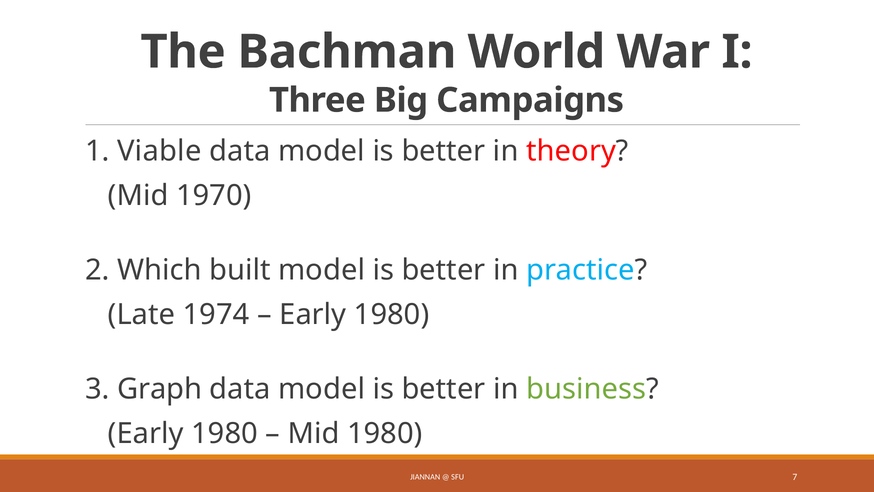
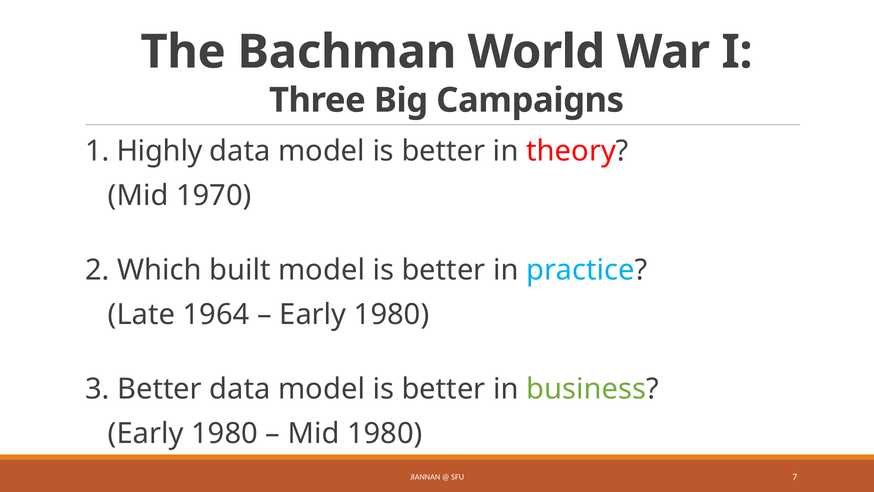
Viable: Viable -> Highly (160, 151)
1974: 1974 -> 1964 (216, 314)
3 Graph: Graph -> Better (160, 389)
